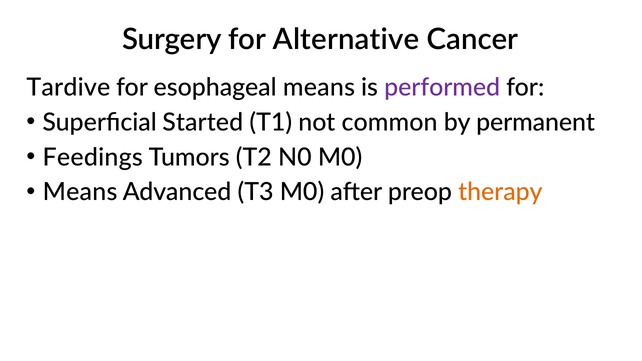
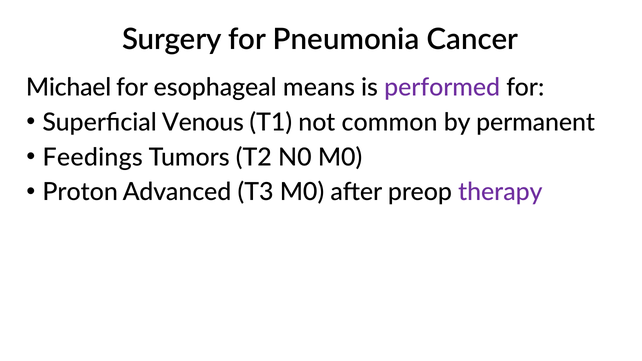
Alternative: Alternative -> Pneumonia (346, 40)
Tardive: Tardive -> Michael (69, 87)
Started: Started -> Venous (203, 122)
Means: Means -> Proton (80, 192)
therapy colour: orange -> purple (500, 192)
